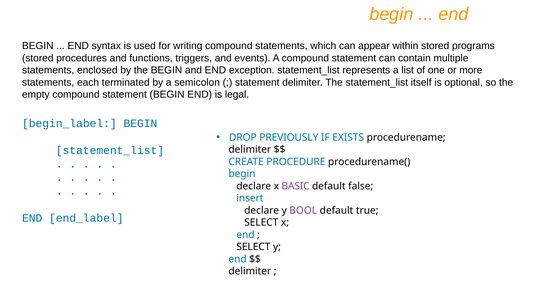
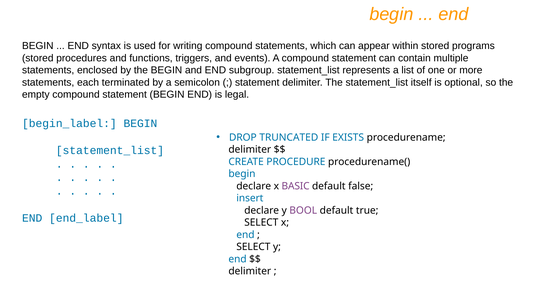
exception: exception -> subgroup (252, 70)
PREVIOUSLY: PREVIOUSLY -> TRUNCATED (289, 137)
